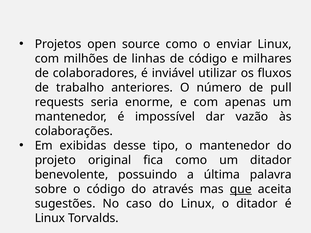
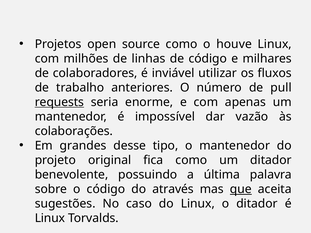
enviar: enviar -> houve (234, 44)
requests underline: none -> present (59, 102)
exibidas: exibidas -> grandes (83, 146)
